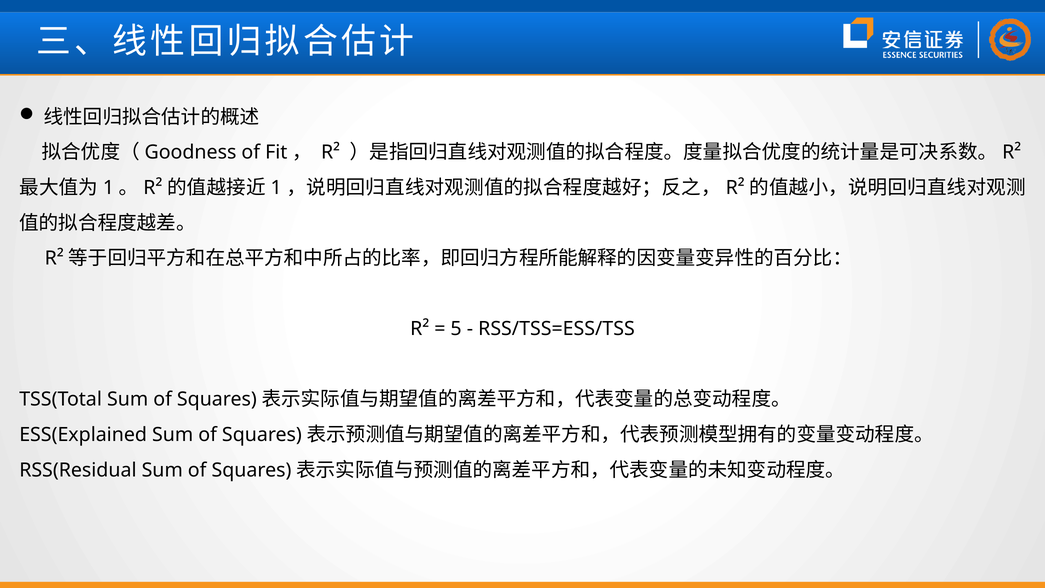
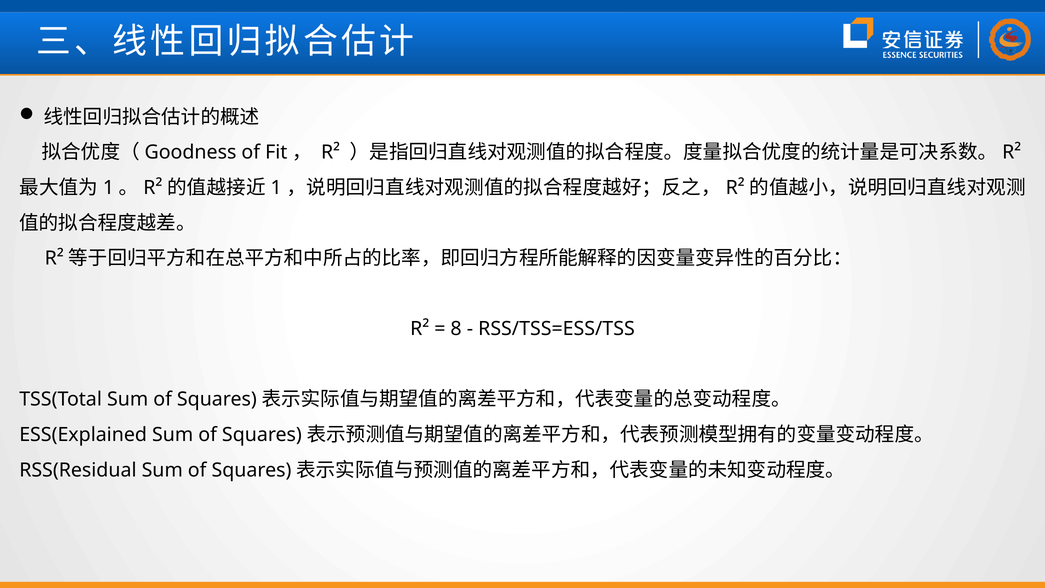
5: 5 -> 8 (456, 329)
